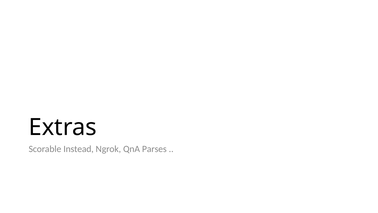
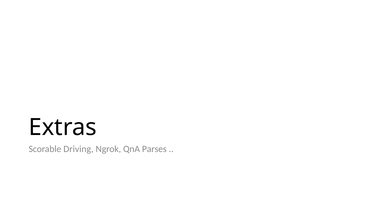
Instead: Instead -> Driving (78, 149)
